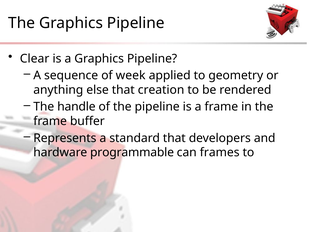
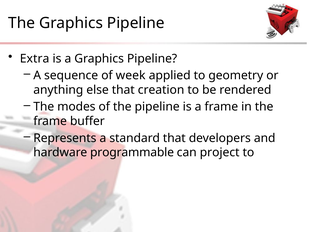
Clear: Clear -> Extra (35, 59)
handle: handle -> modes (76, 107)
frames: frames -> project (220, 152)
